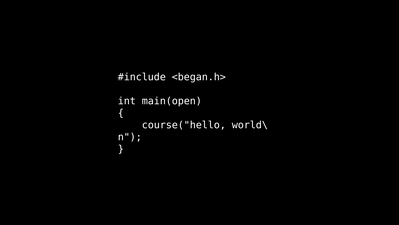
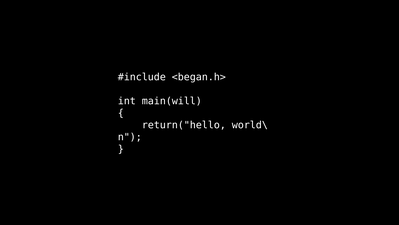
main(open: main(open -> main(will (172, 101)
course("hello: course("hello -> return("hello (184, 125)
